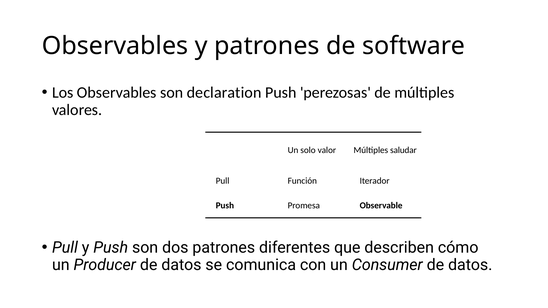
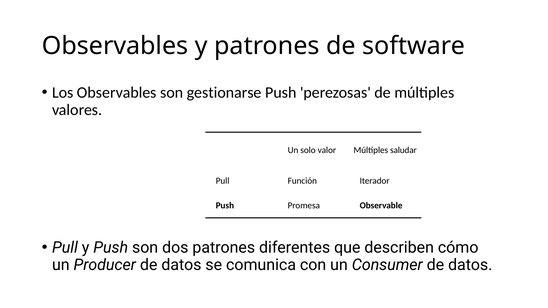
declaration: declaration -> gestionarse (224, 93)
